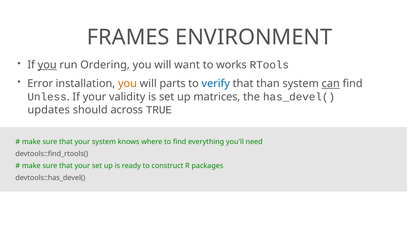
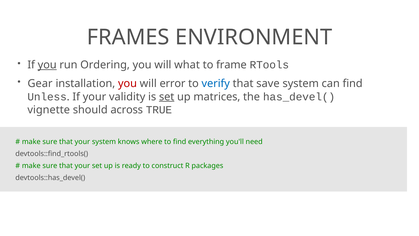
want: want -> what (187, 65)
works: works -> frame (231, 65)
Error: Error -> Gear (40, 84)
you colour: orange -> red (127, 84)
parts: parts -> error (173, 84)
than: than -> save (268, 84)
can underline: present -> none (331, 84)
set underline: none -> present (167, 97)
updates: updates -> vignette (49, 110)
